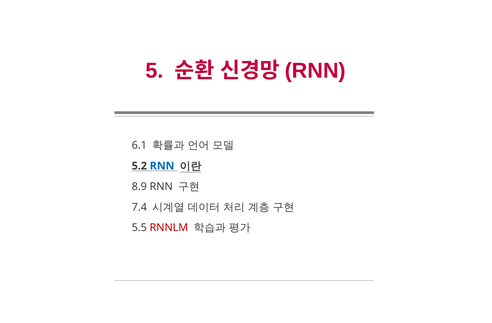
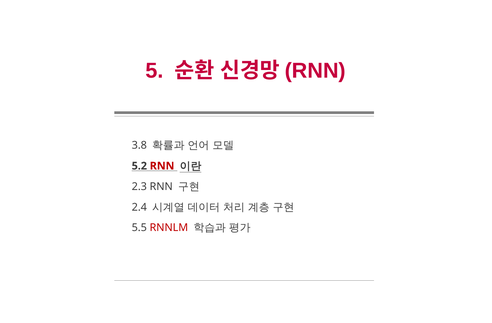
6.1: 6.1 -> 3.8 (139, 145)
RNN colour: blue -> red (162, 166)
8.9: 8.9 -> 2.3 (139, 187)
7.4: 7.4 -> 2.4 (139, 207)
